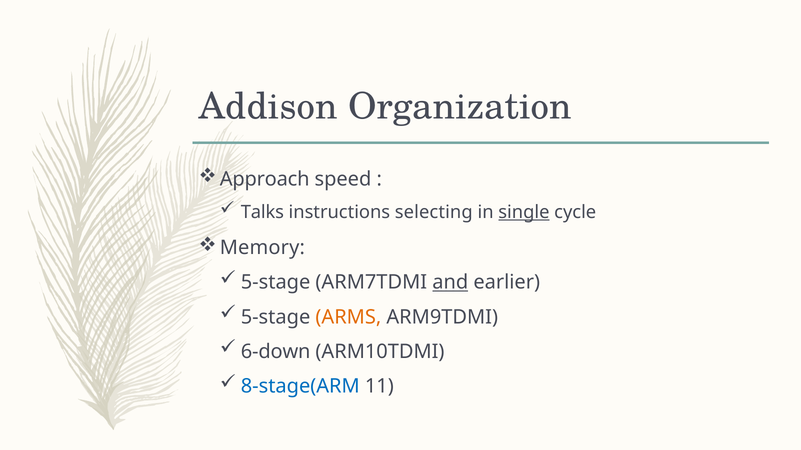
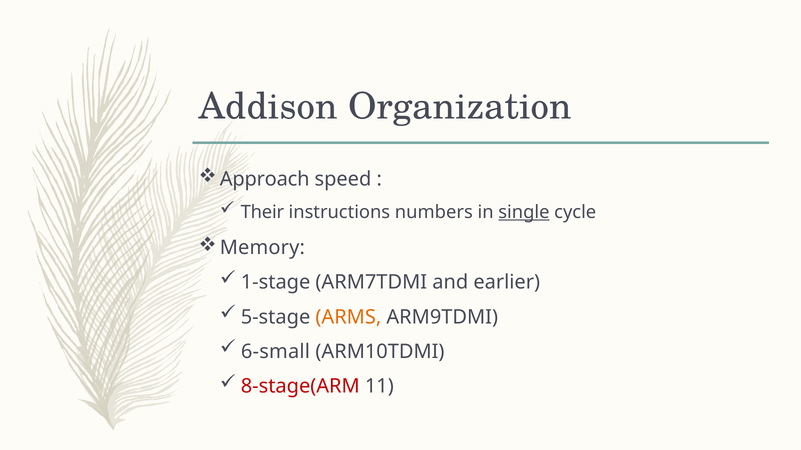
Talks: Talks -> Their (262, 212)
selecting: selecting -> numbers (434, 212)
5-stage: 5-stage -> 1-stage (276, 283)
and underline: present -> none (450, 283)
6-down: 6-down -> 6-small (275, 352)
8-stage(ARM colour: blue -> red (300, 387)
